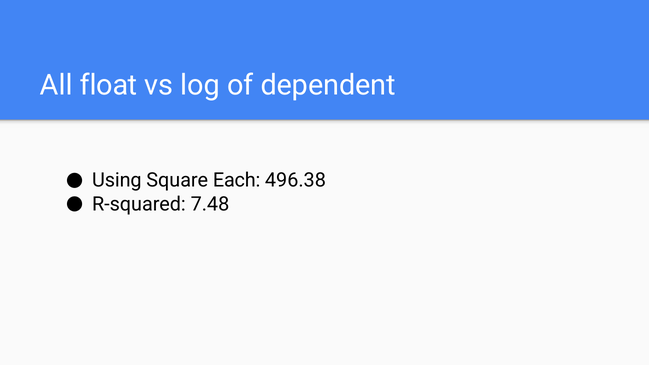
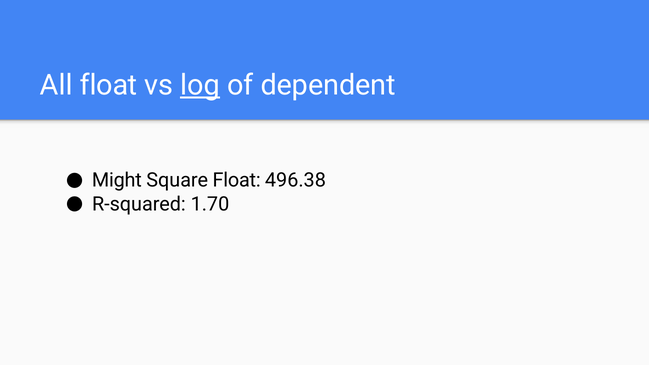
log underline: none -> present (200, 85)
Using: Using -> Might (117, 180)
Square Each: Each -> Float (237, 180)
7.48: 7.48 -> 1.70 (210, 204)
